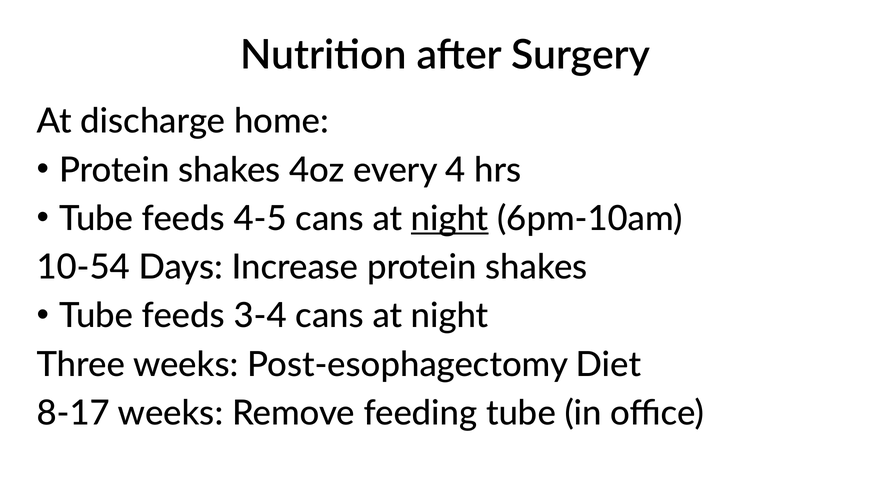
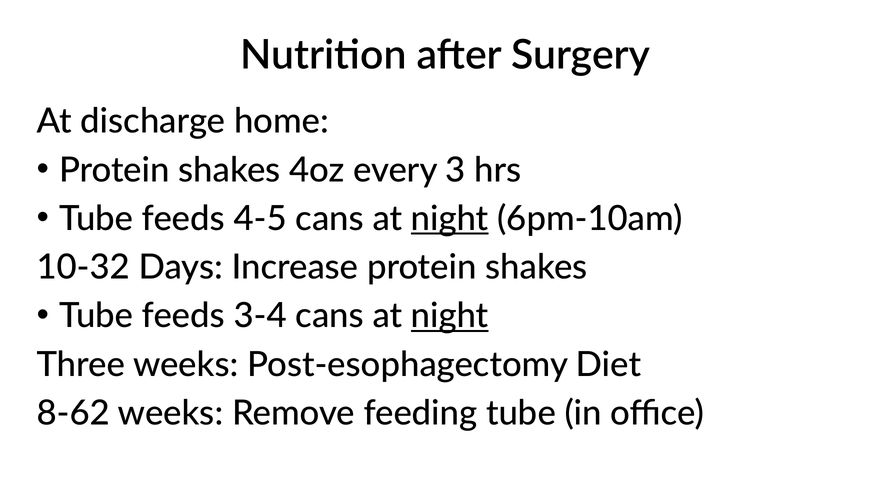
4: 4 -> 3 (455, 170)
10-54: 10-54 -> 10-32 (83, 268)
night underline: none -> present (450, 316)
8-17: 8-17 -> 8-62 (73, 413)
